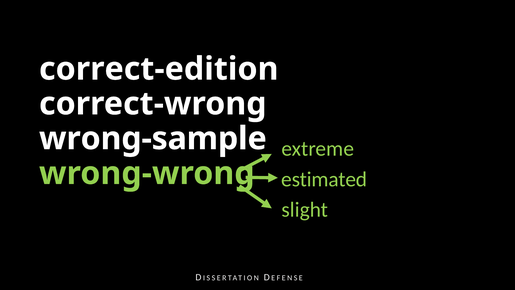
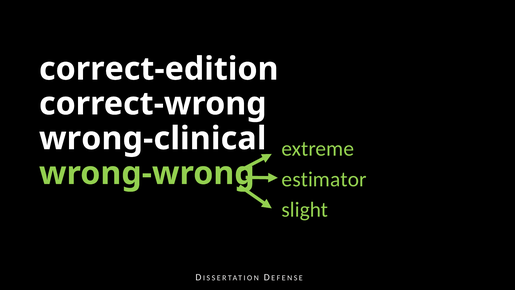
wrong-sample: wrong-sample -> wrong-clinical (153, 138)
estimated: estimated -> estimator (324, 179)
